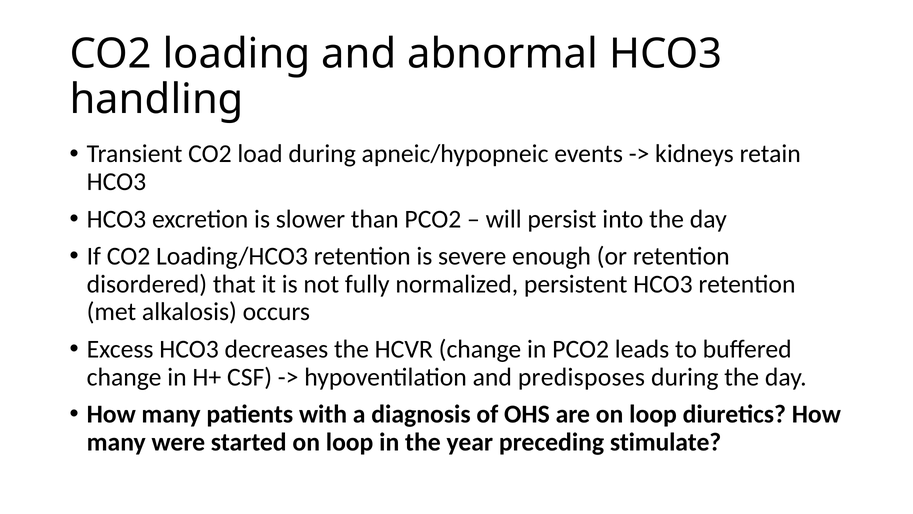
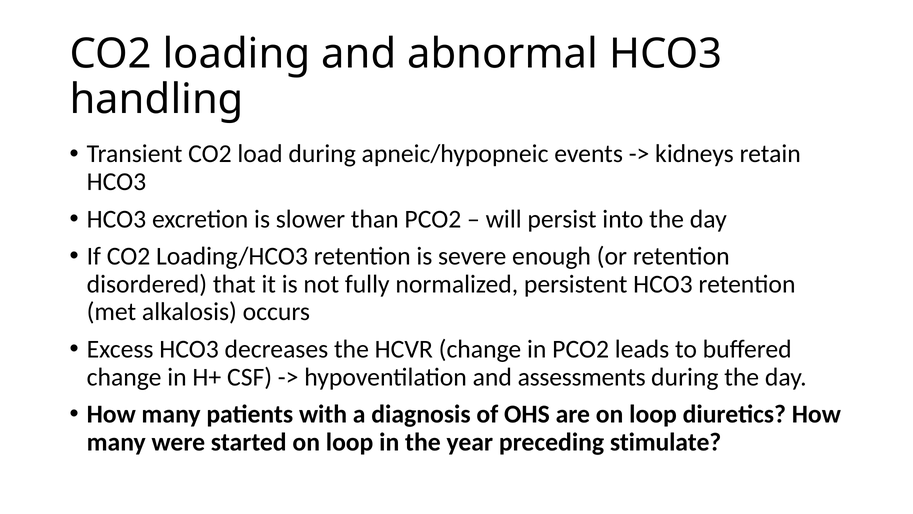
predisposes: predisposes -> assessments (582, 377)
